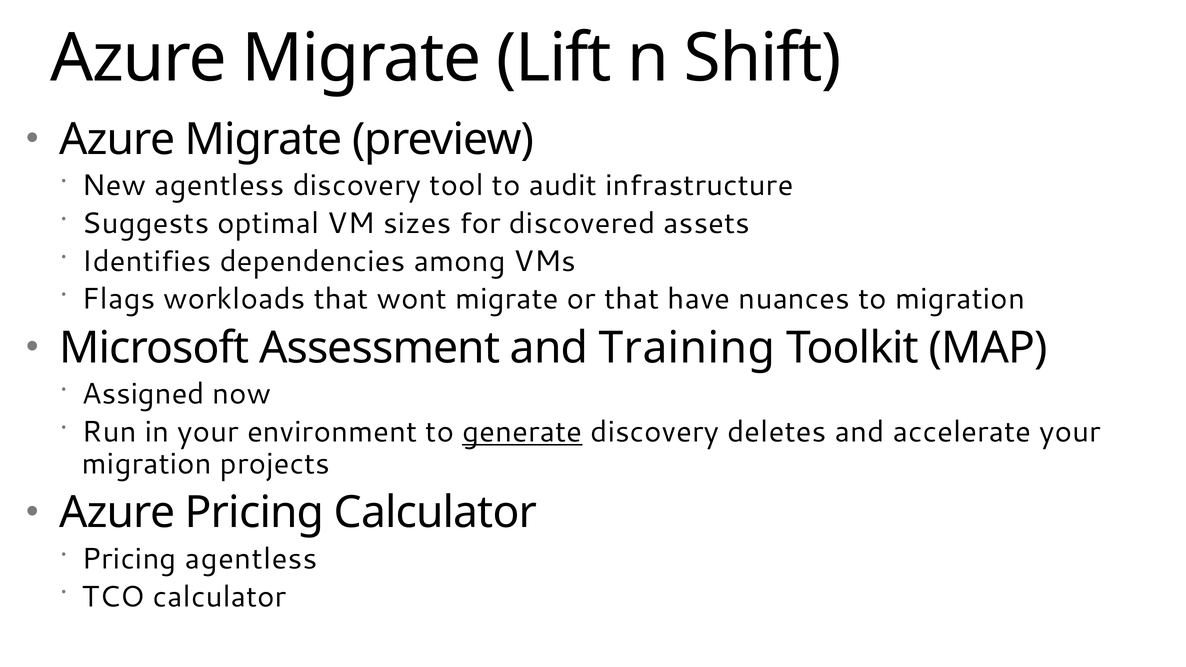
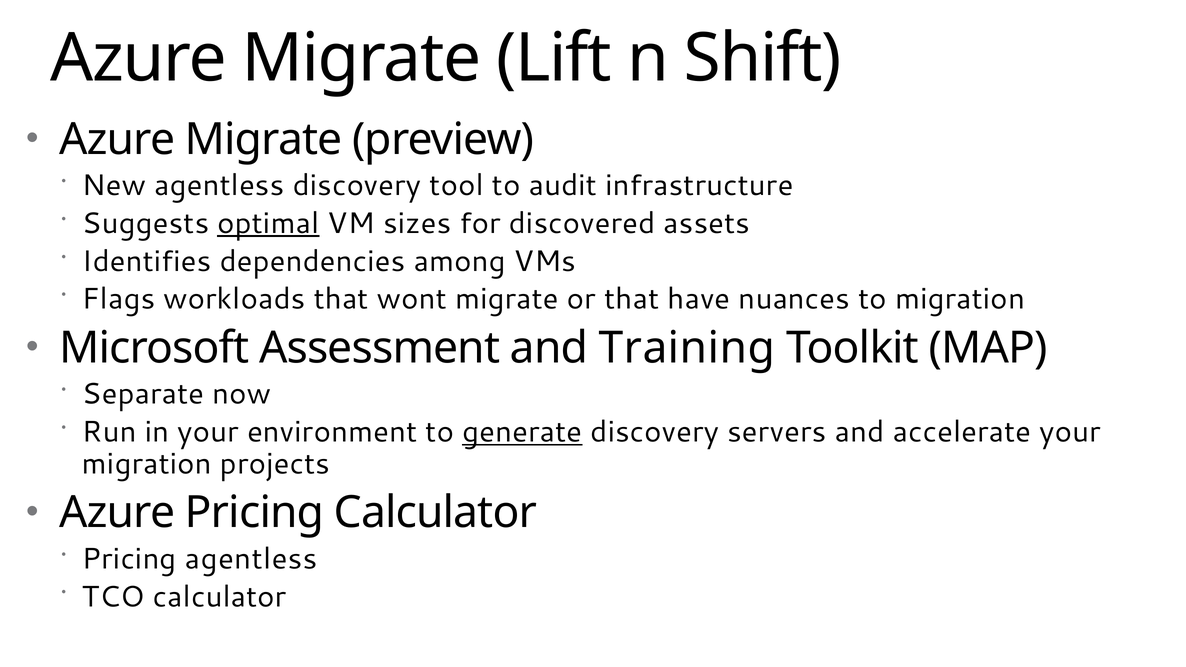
optimal underline: none -> present (268, 223)
Assigned: Assigned -> Separate (143, 394)
deletes: deletes -> servers (777, 432)
